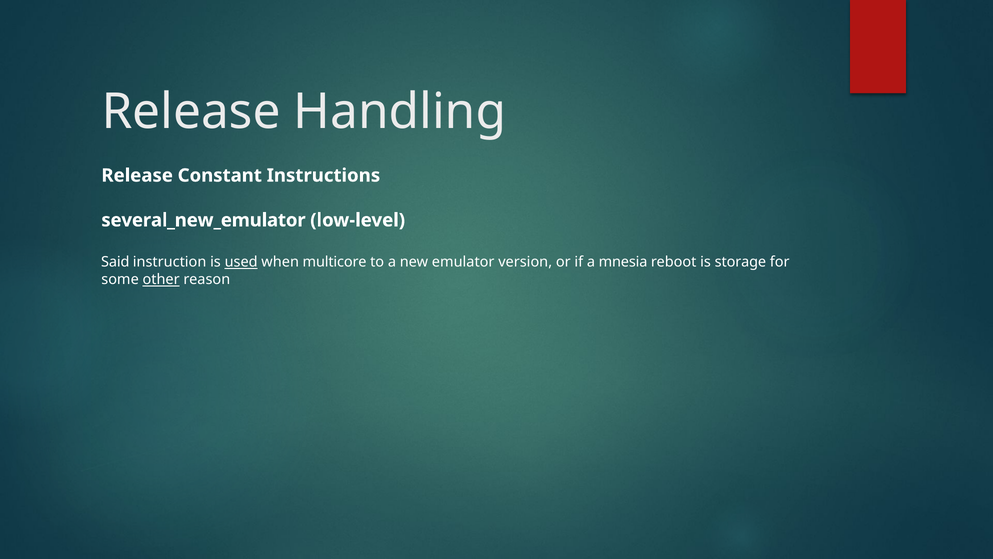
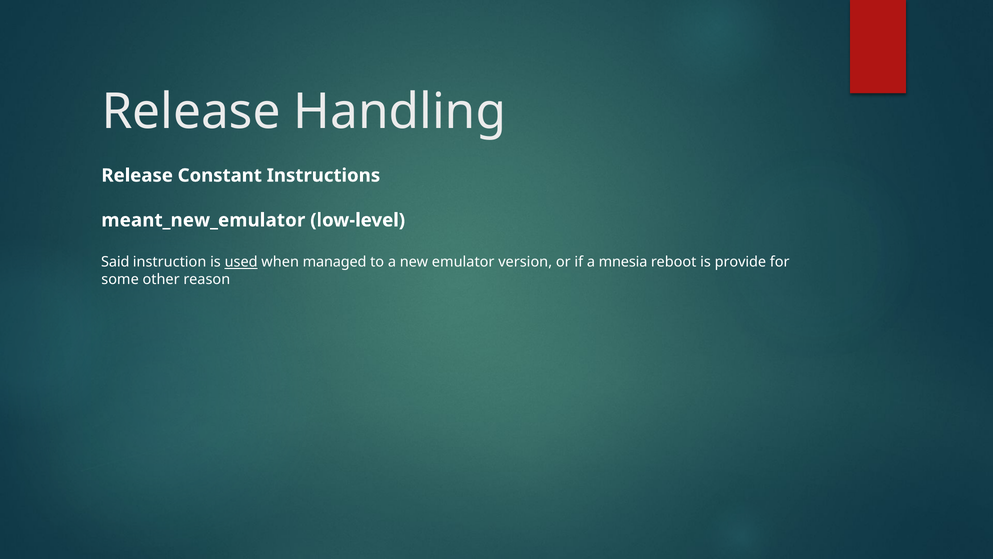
several_new_emulator: several_new_emulator -> meant_new_emulator (203, 220)
multicore: multicore -> managed (335, 262)
storage: storage -> provide (740, 262)
other underline: present -> none (161, 279)
